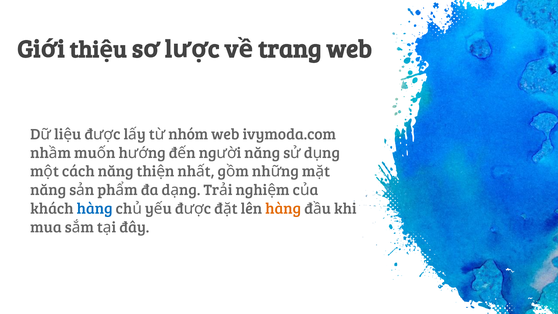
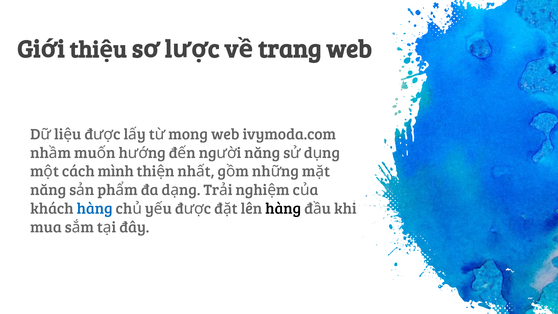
nhóm: nhóm -> mong (188, 134)
cách năng: năng -> mình (116, 171)
hàng colour: orange -> black (283, 209)
